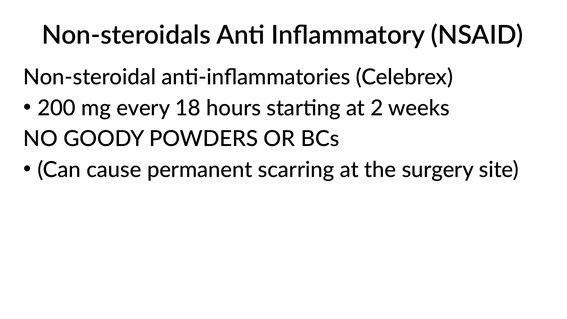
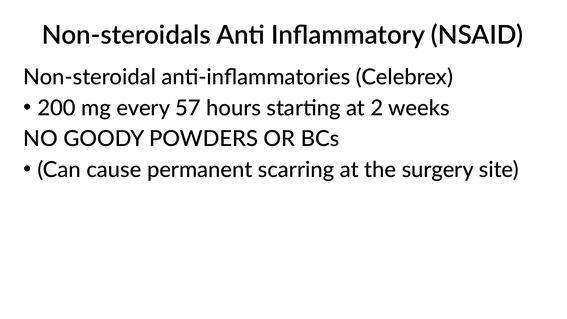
18: 18 -> 57 (188, 108)
